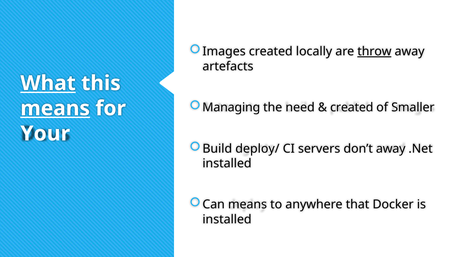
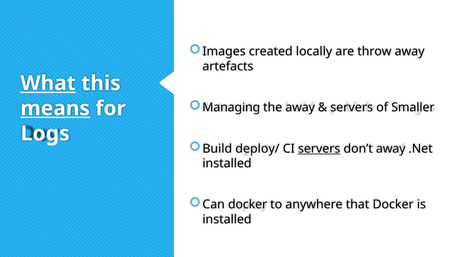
throw underline: present -> none (374, 52)
the need: need -> away (300, 108)
created: created -> servers (352, 108)
Your: Your -> Logs (45, 134)
servers underline: none -> present (319, 149)
Can means: means -> docker (248, 205)
